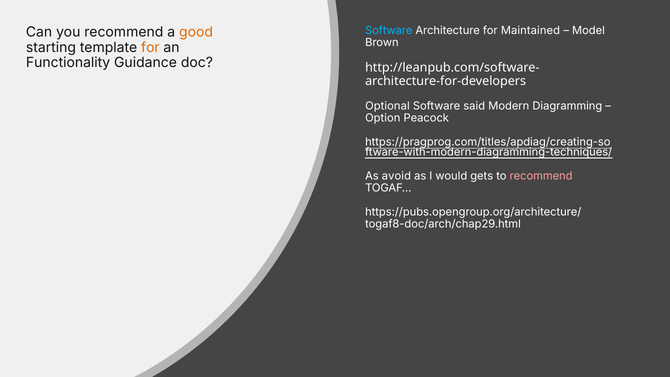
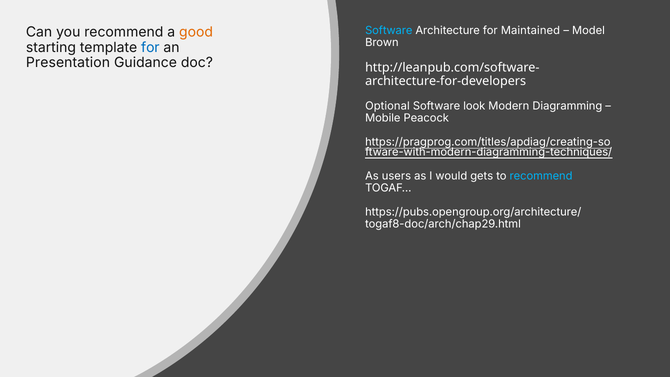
for colour: orange -> blue (150, 47)
Functionality: Functionality -> Presentation (68, 62)
said: said -> look (474, 106)
Option: Option -> Mobile (383, 118)
avoid: avoid -> users (396, 176)
recommend colour: pink -> light blue (541, 176)
